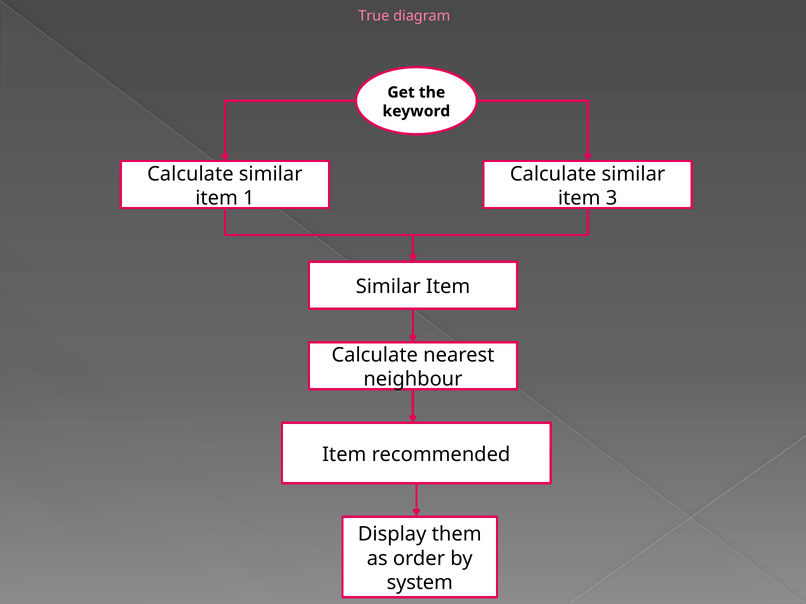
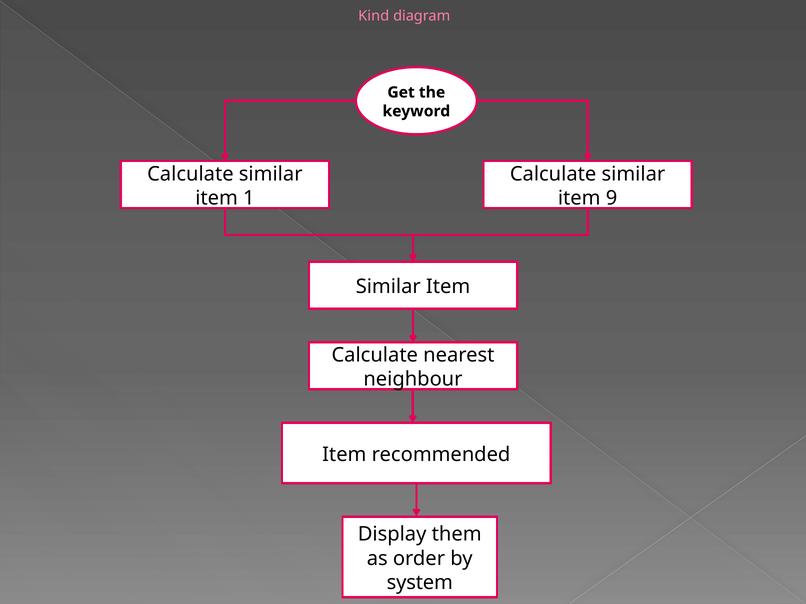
True: True -> Kind (374, 16)
3: 3 -> 9 (612, 198)
